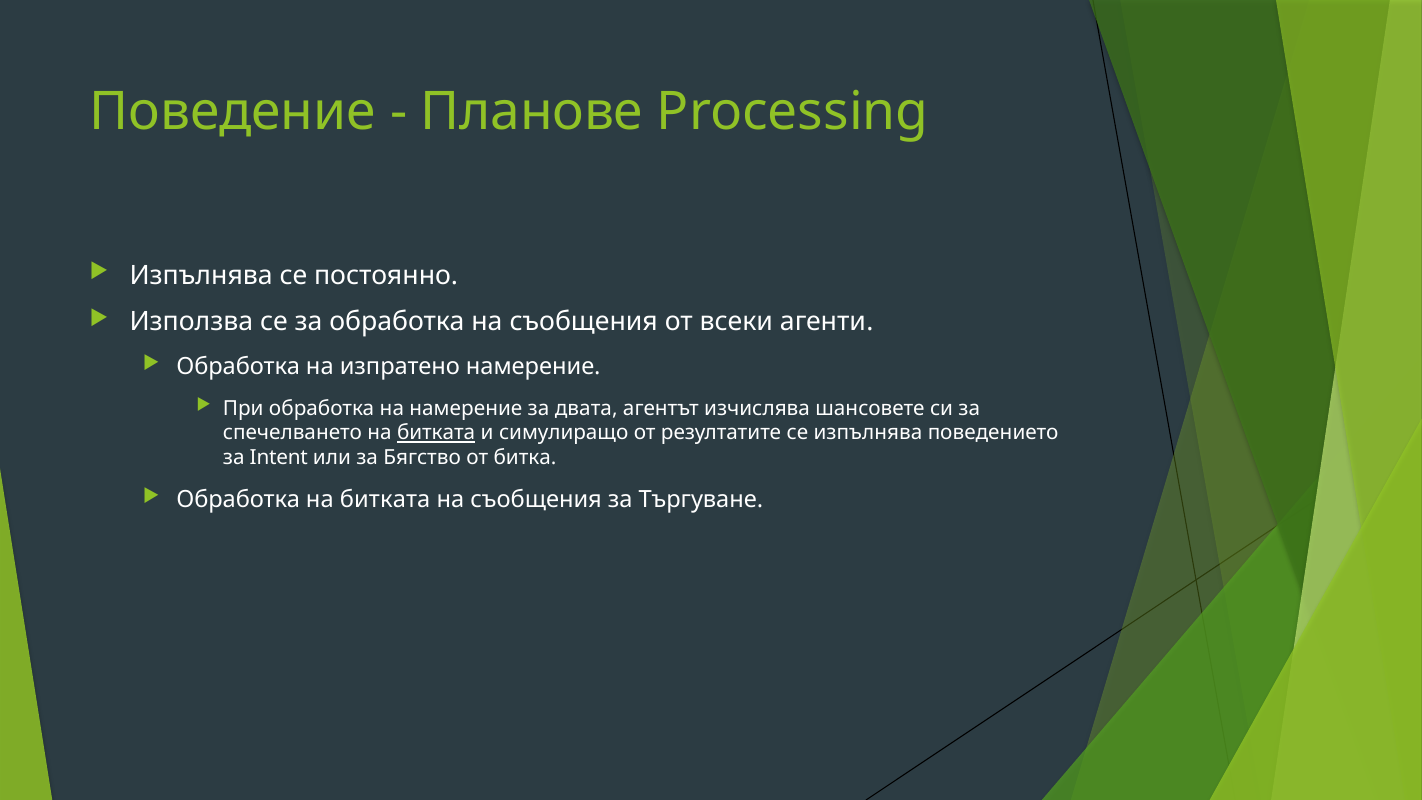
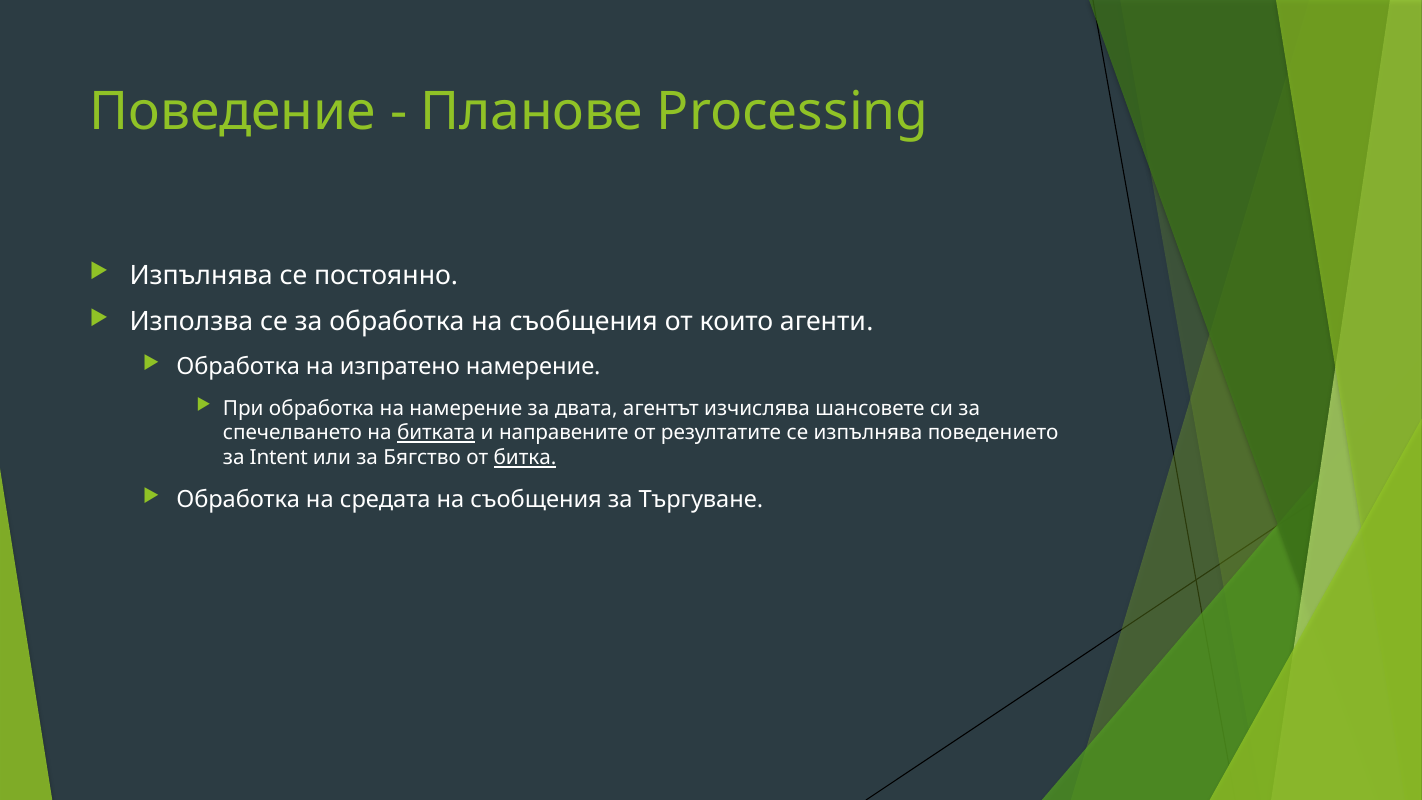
всеки: всеки -> които (736, 322)
симулиращо: симулиращо -> направените (564, 433)
битка underline: none -> present (525, 458)
Обработка на битката: битката -> средата (385, 500)
